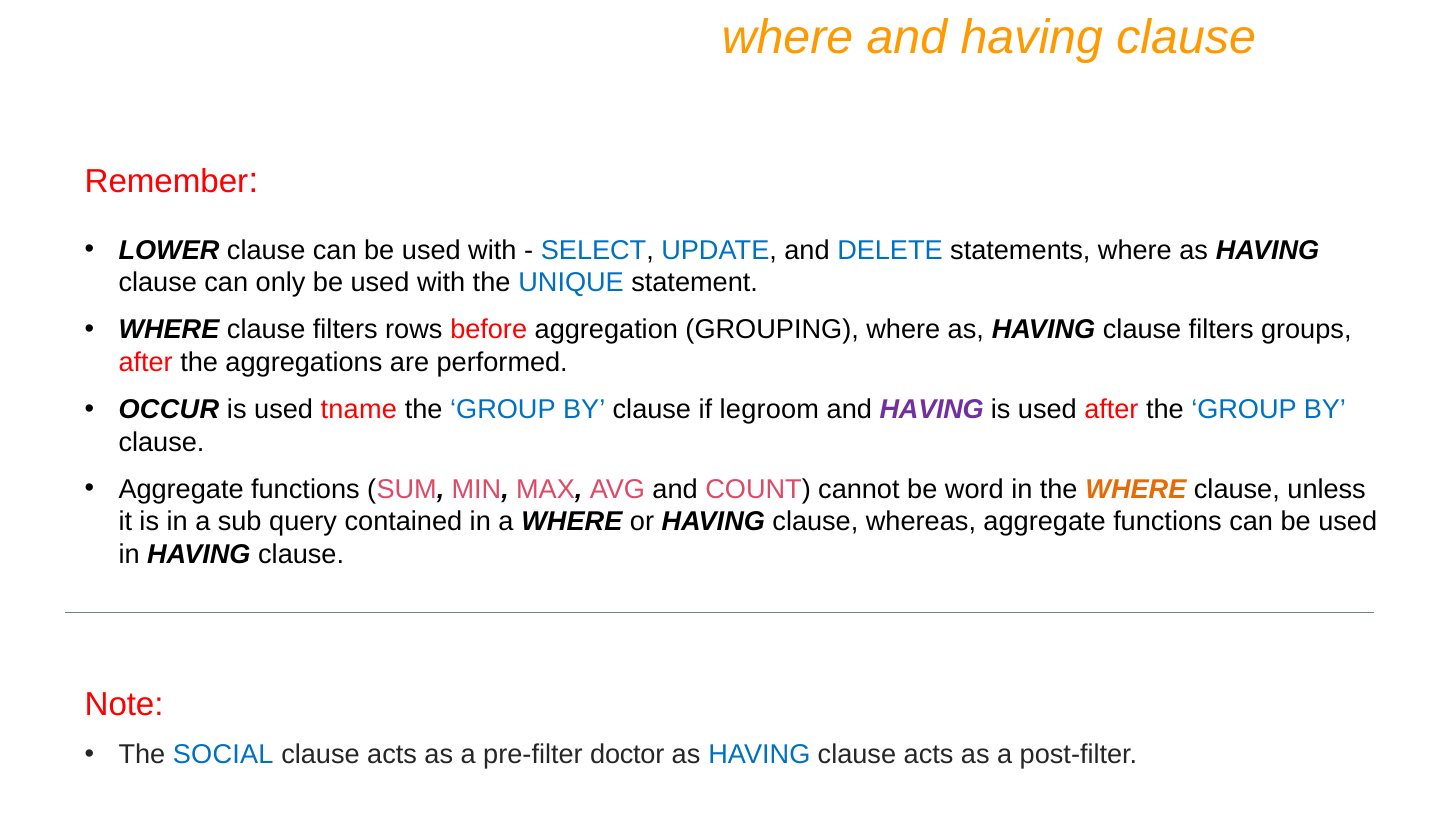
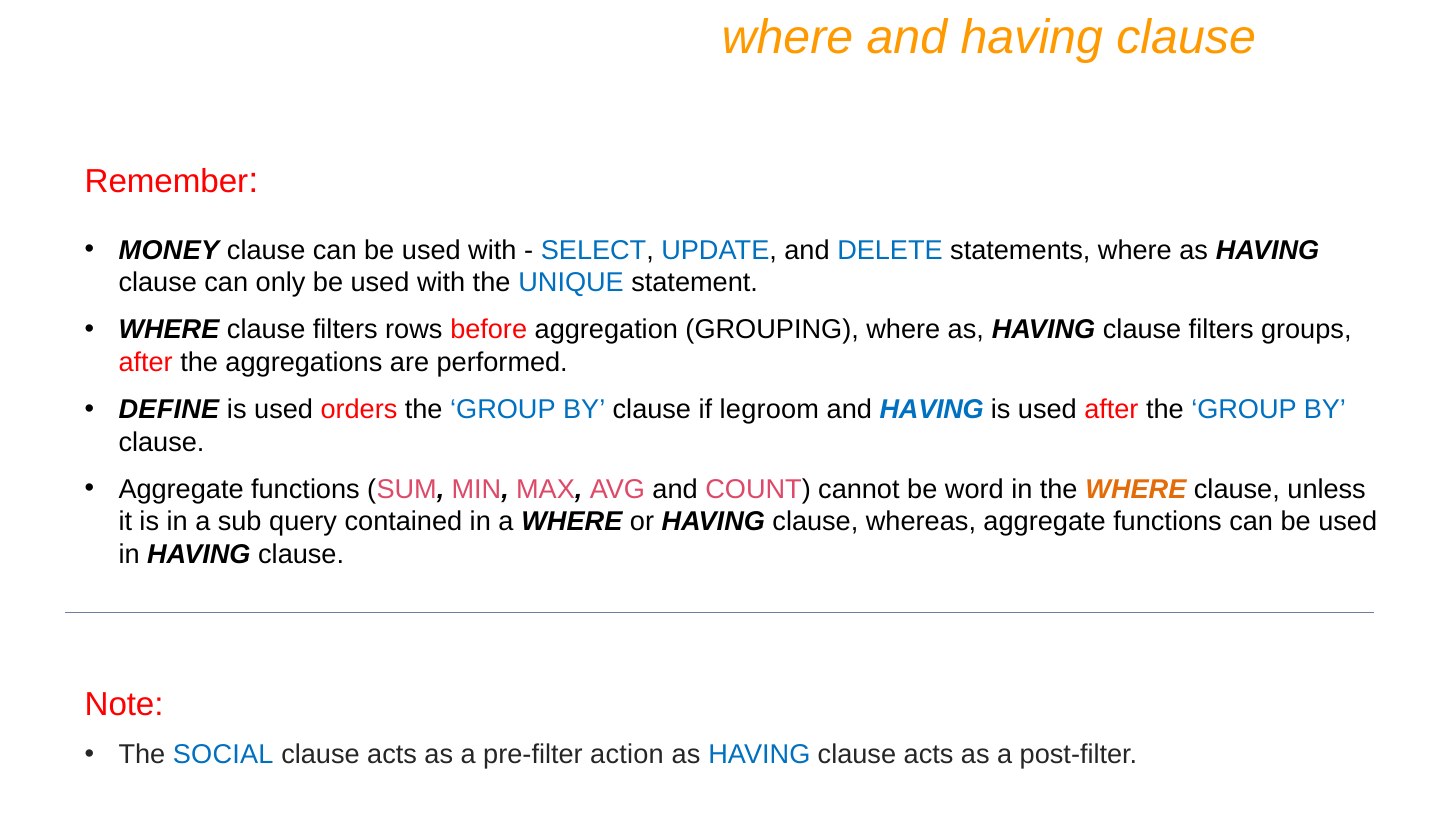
LOWER: LOWER -> MONEY (169, 250)
OCCUR: OCCUR -> DEFINE (169, 409)
tname: tname -> orders (359, 409)
HAVING colour: purple -> blue (932, 409)
doctor: doctor -> action (627, 754)
